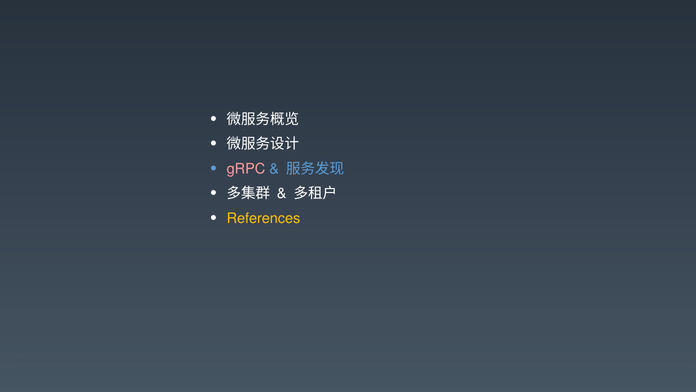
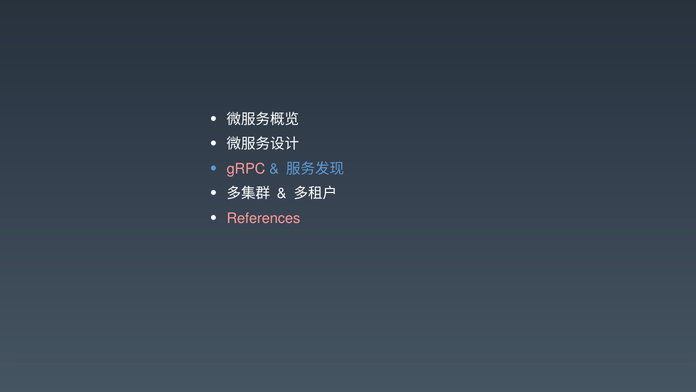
References colour: yellow -> pink (263, 218)
